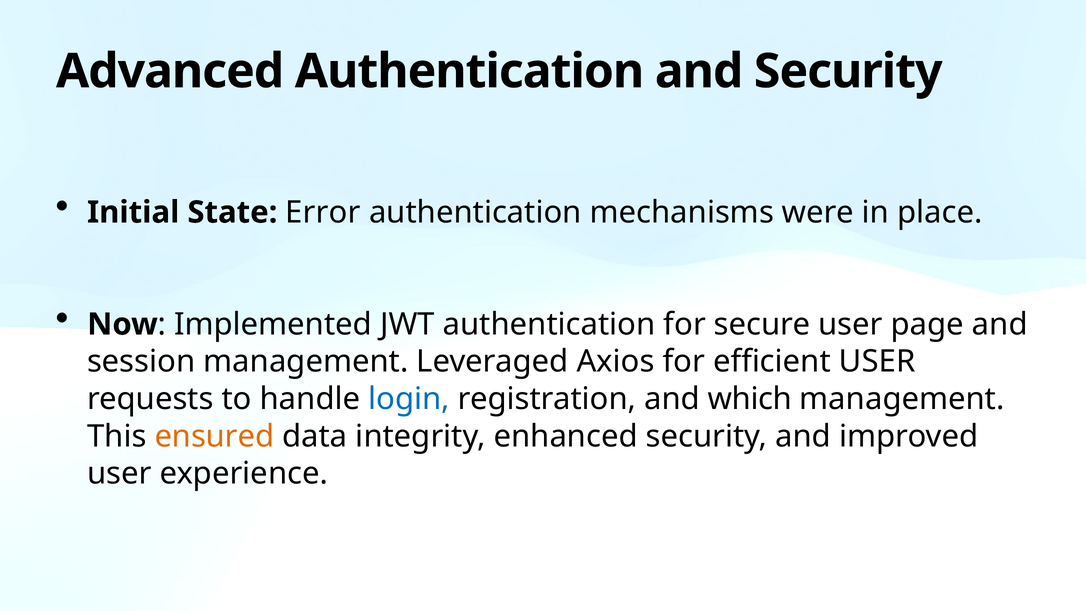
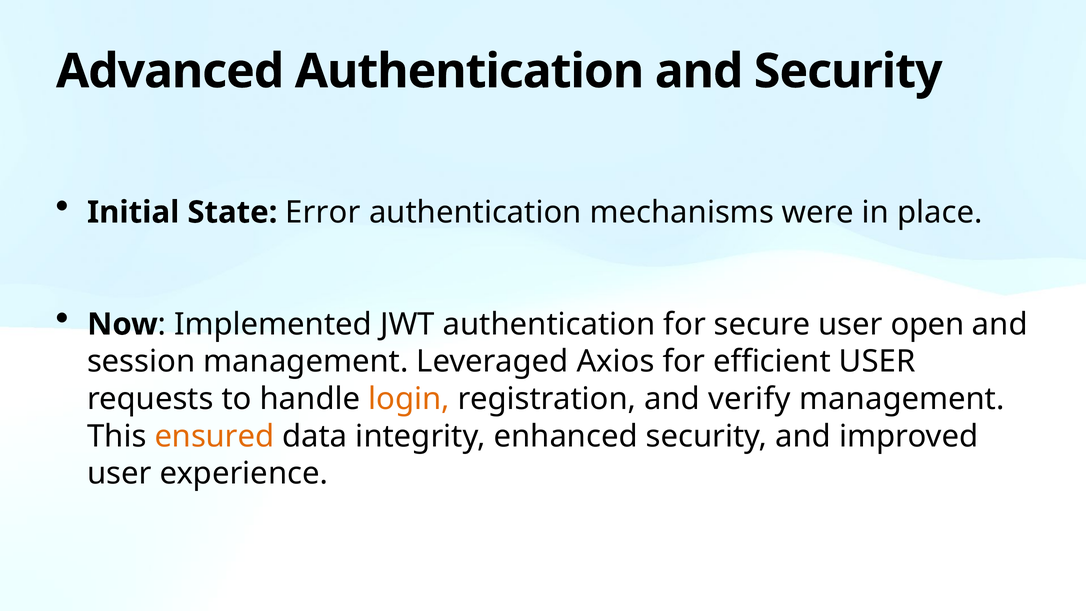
page: page -> open (928, 324)
login colour: blue -> orange (409, 399)
which: which -> verify (750, 399)
